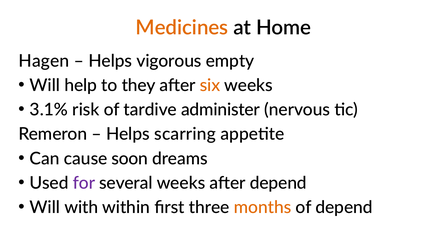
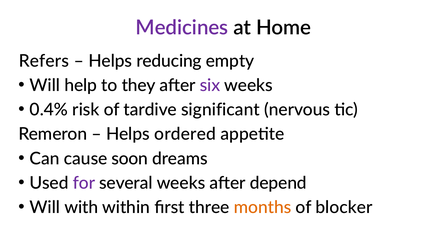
Medicines colour: orange -> purple (182, 28)
Hagen: Hagen -> Refers (44, 61)
vigorous: vigorous -> reducing (169, 61)
six colour: orange -> purple (210, 85)
3.1%: 3.1% -> 0.4% (49, 110)
administer: administer -> significant (220, 110)
scarring: scarring -> ordered (185, 134)
of depend: depend -> blocker (344, 207)
